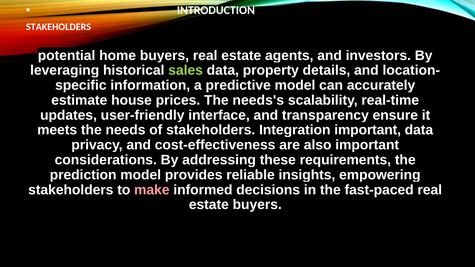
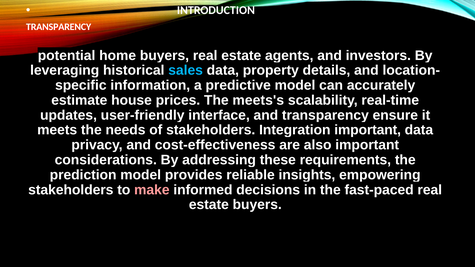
STAKEHOLDERS: STAKEHOLDERS -> TRANSPARENCY (59, 27)
sales colour: light green -> light blue (186, 70)
needs's: needs's -> meets's (258, 100)
